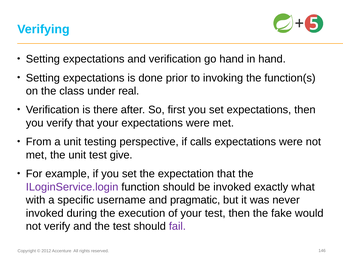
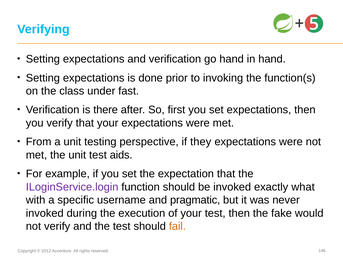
real: real -> fast (129, 91)
calls: calls -> they (201, 142)
give: give -> aids (121, 155)
fail colour: purple -> orange (177, 227)
